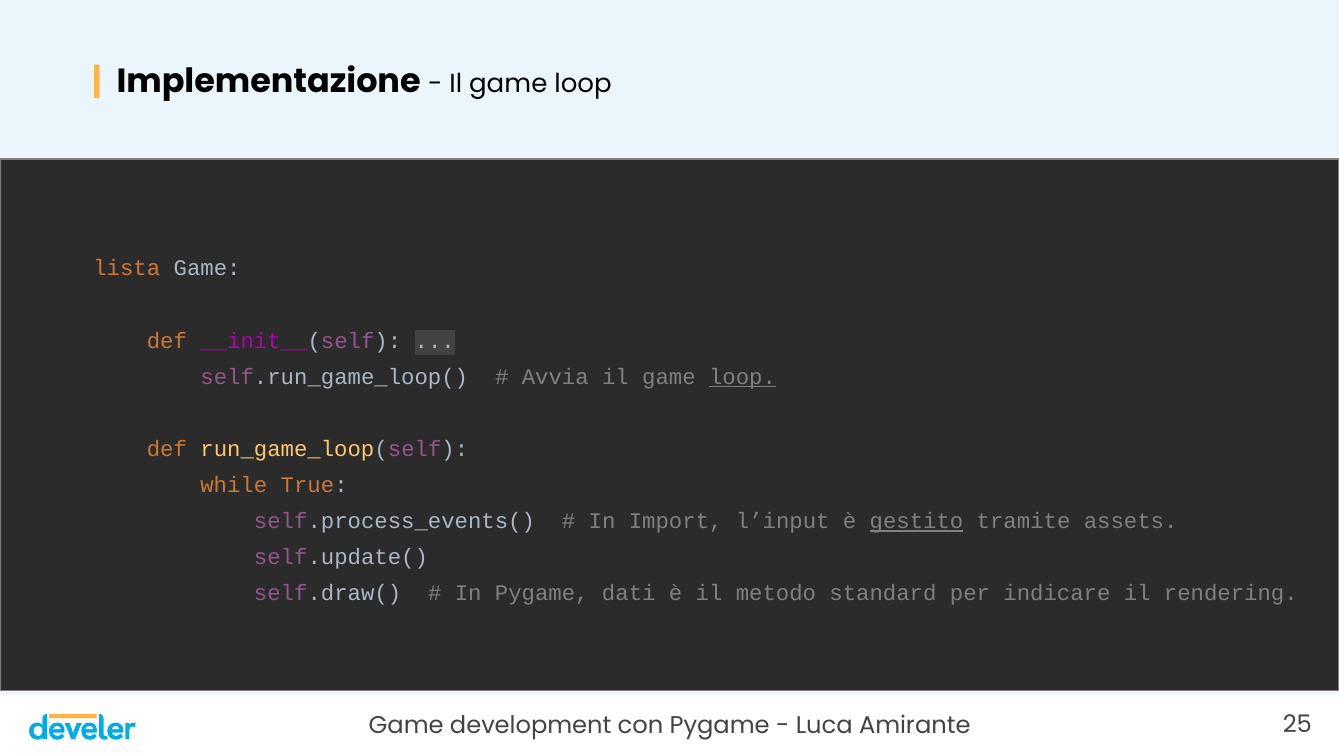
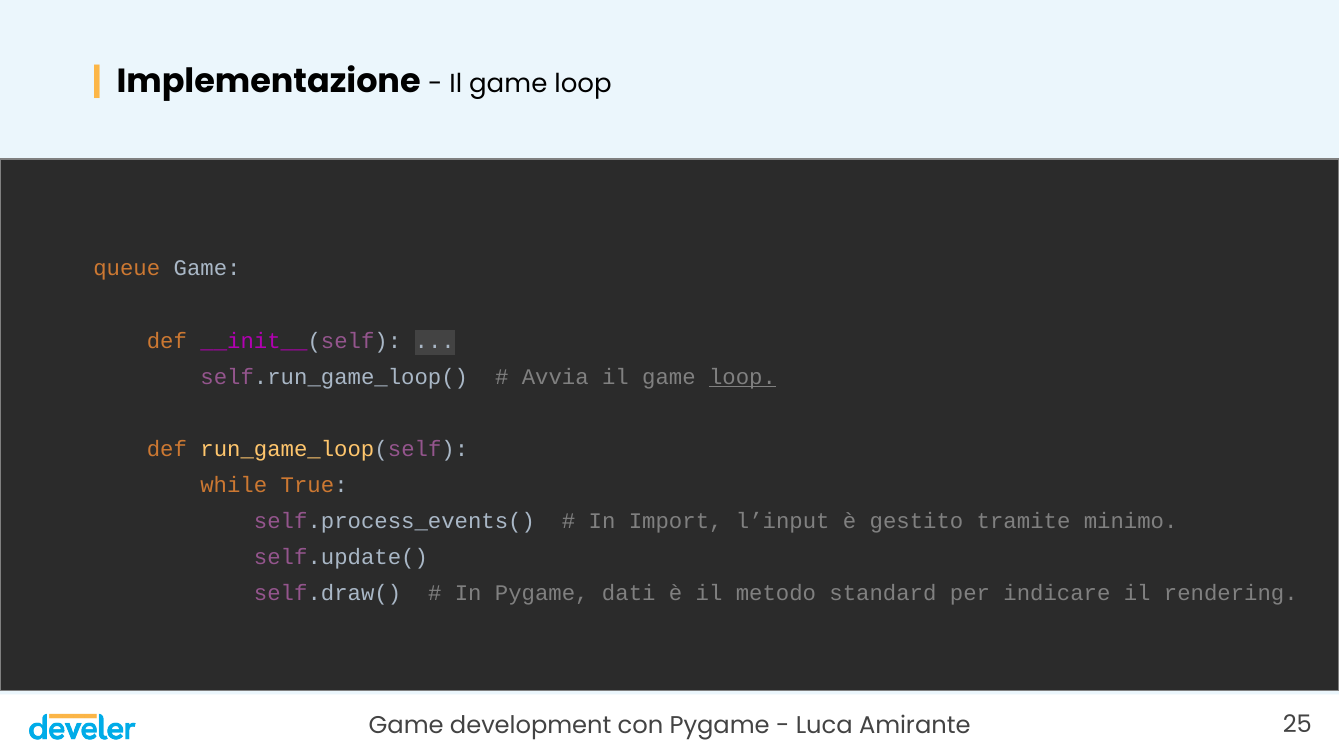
lista: lista -> queue (127, 269)
gestito underline: present -> none (917, 521)
assets: assets -> minimo (1131, 521)
